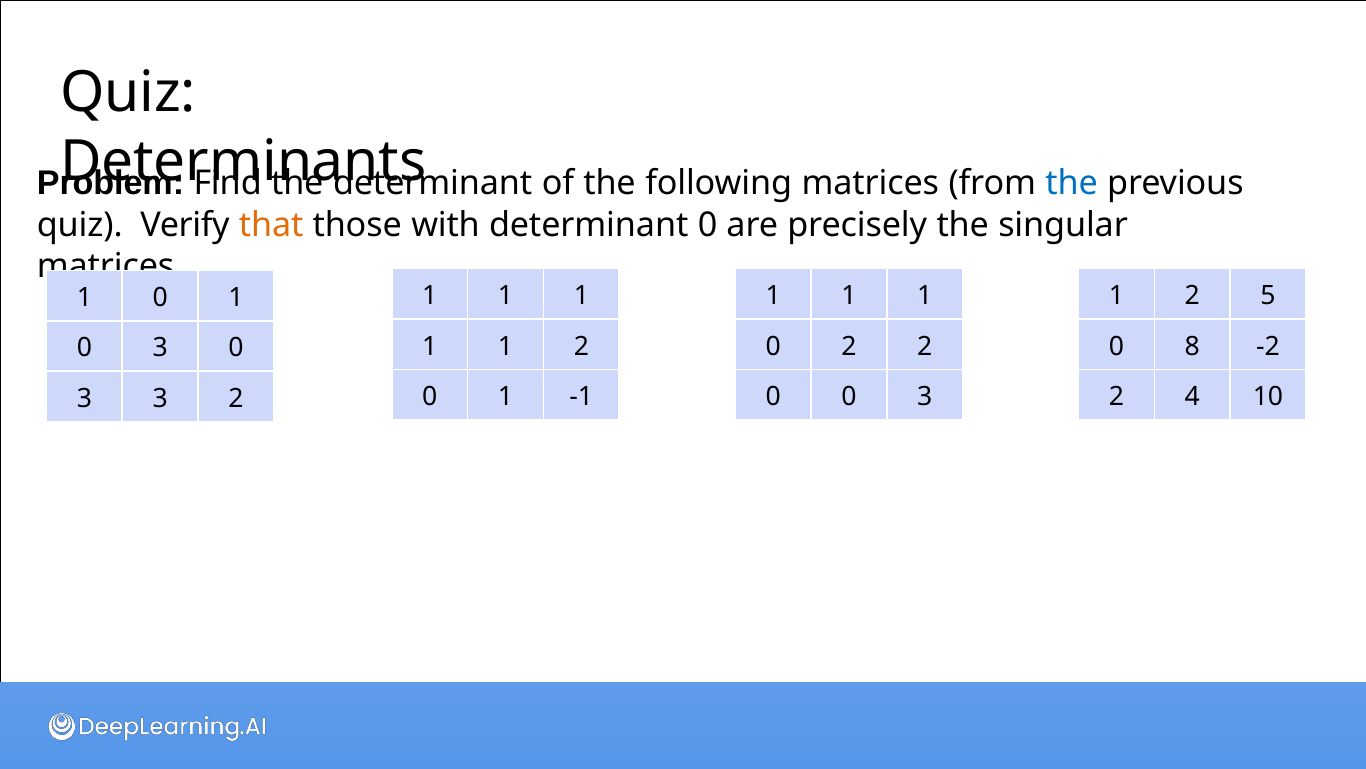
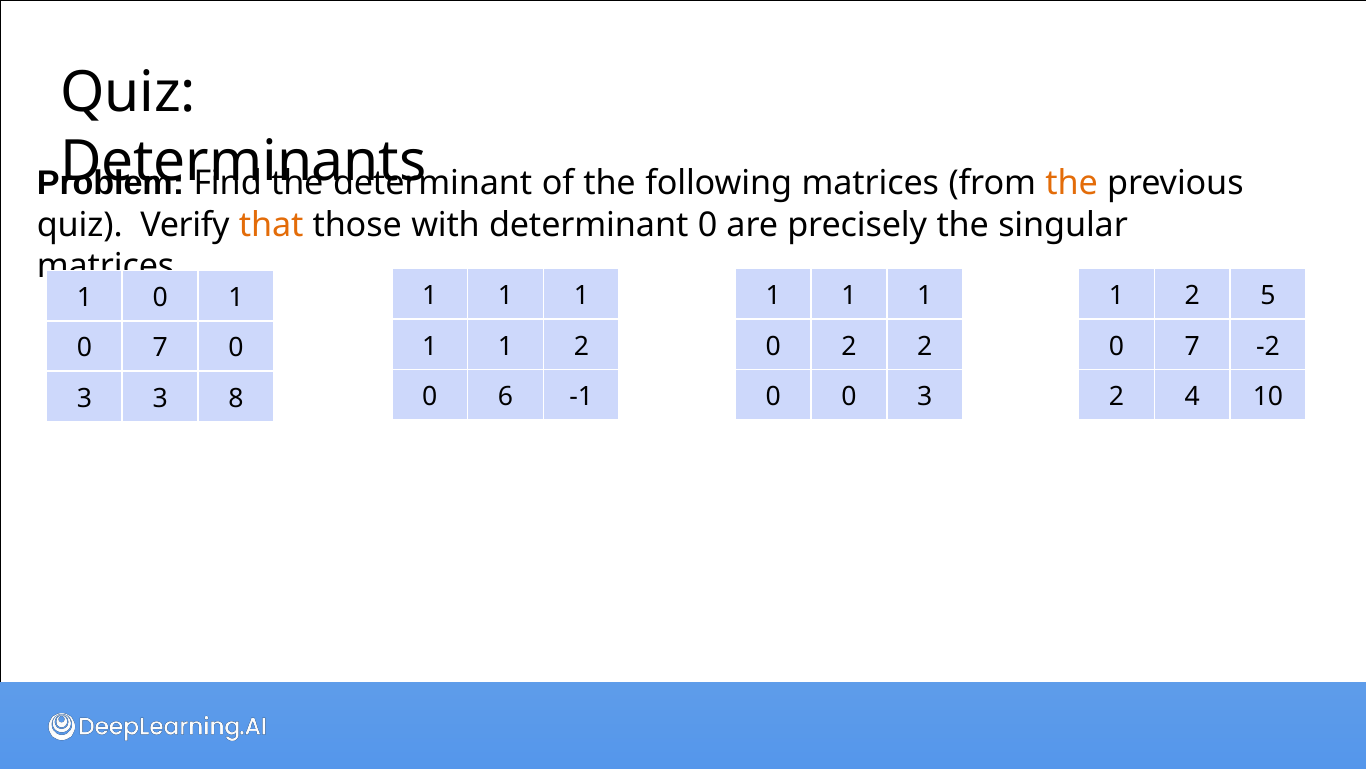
the colour: blue -> orange (1072, 183)
8: 8 -> 7 (1192, 346)
3: 3 -> 7 (160, 348)
1: 1 -> 6 (506, 396)
3 2: 2 -> 8 (236, 398)
